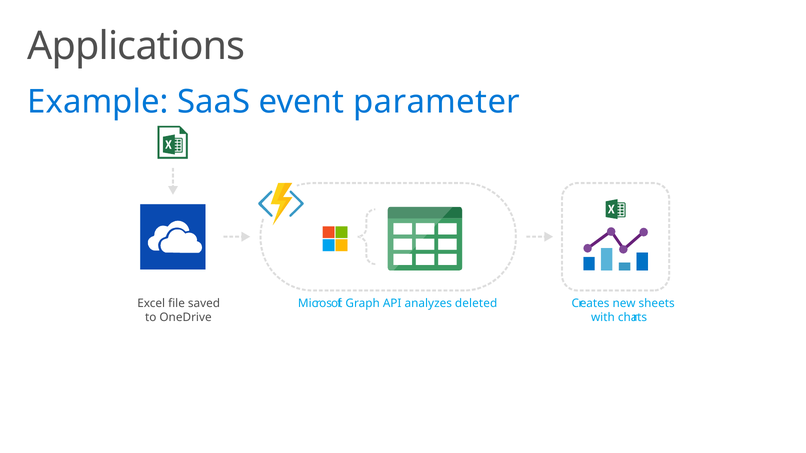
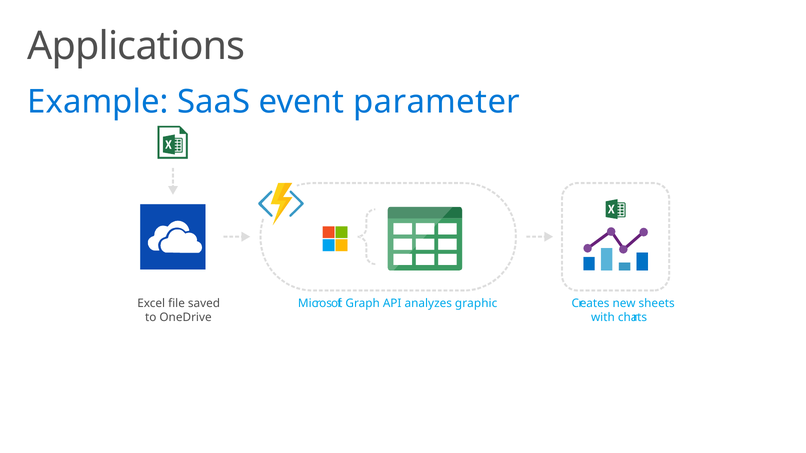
deleted: deleted -> graphic (476, 304)
